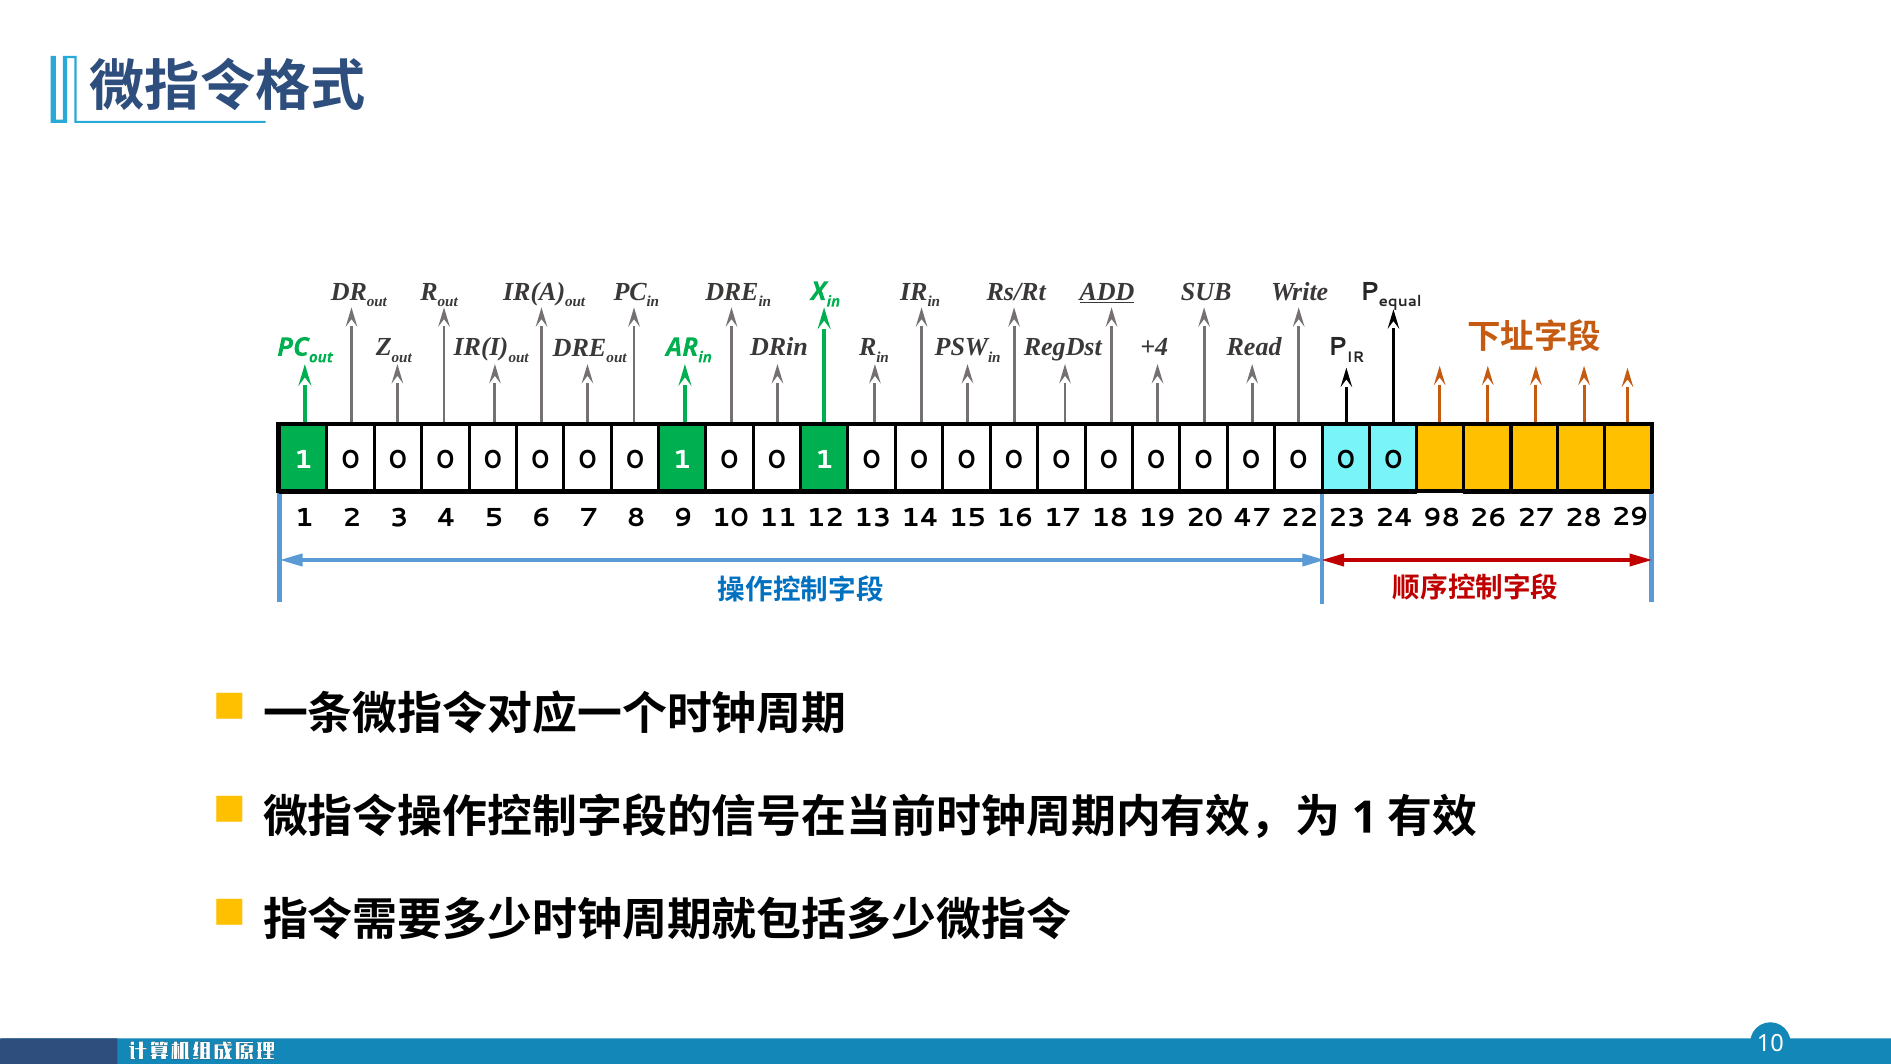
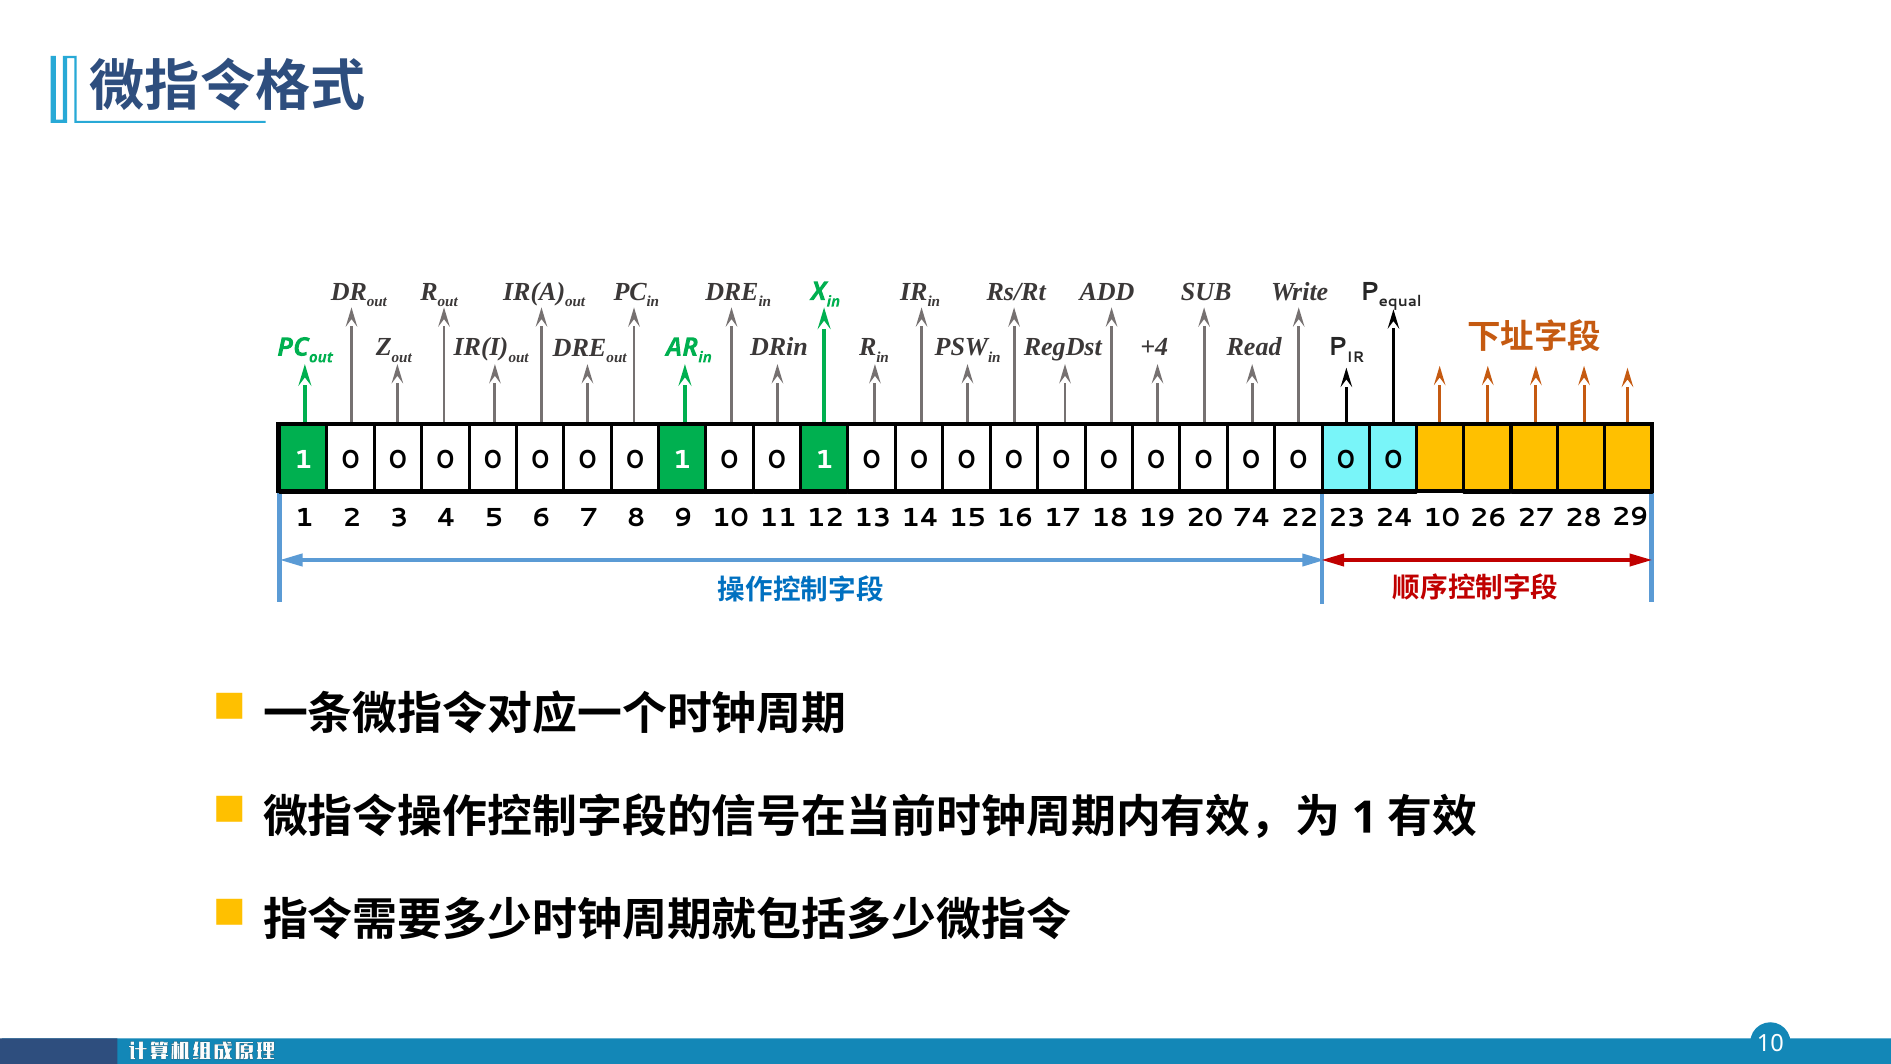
ADD underline: present -> none (1107, 291)
47: 47 -> 74 (1252, 517)
24 98: 98 -> 10 (1442, 517)
